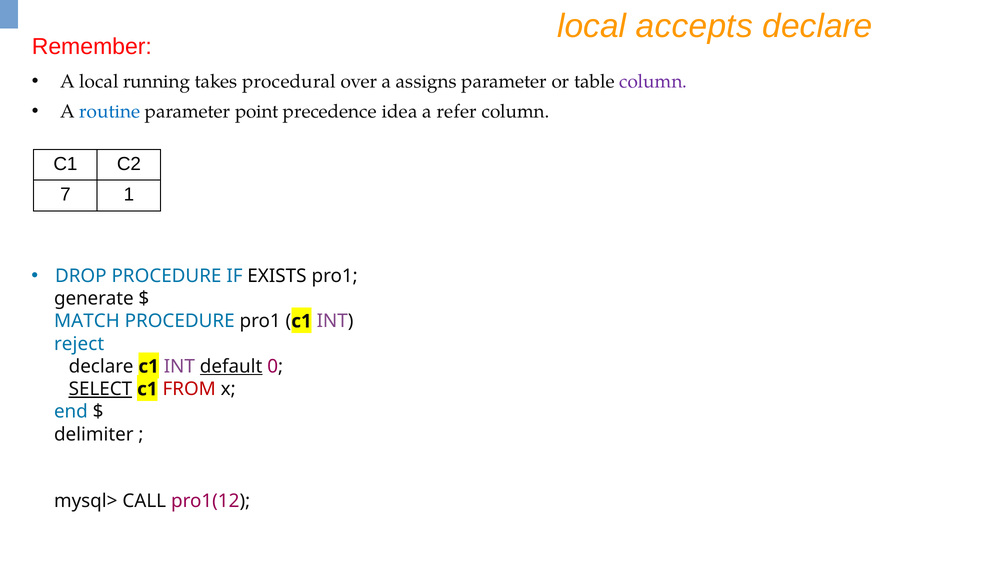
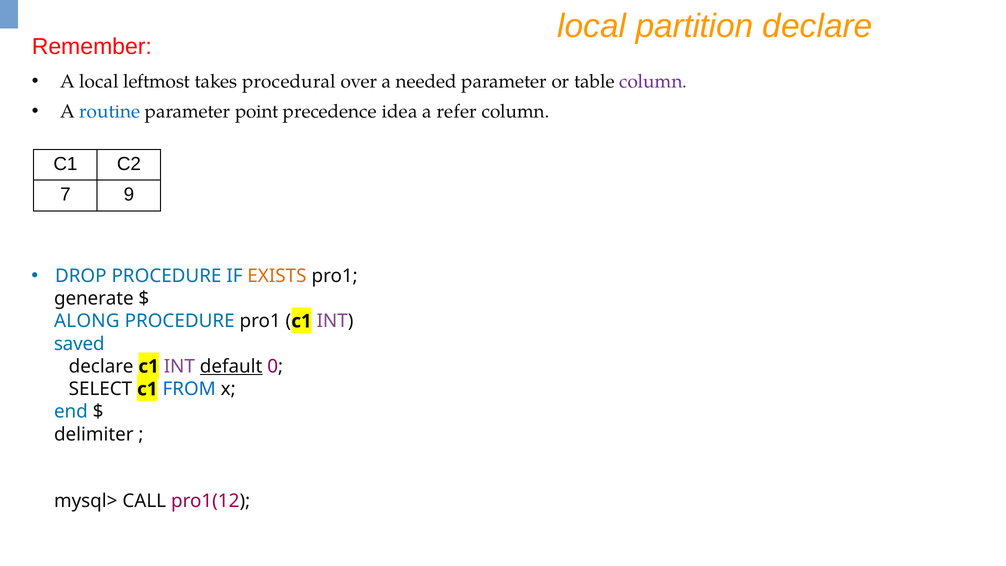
accepts: accepts -> partition (694, 26)
running: running -> leftmost (157, 81)
assigns: assigns -> needed (426, 81)
1: 1 -> 9 (129, 195)
EXISTS colour: black -> orange (277, 276)
MATCH: MATCH -> ALONG (87, 321)
reject: reject -> saved (79, 344)
SELECT underline: present -> none (100, 389)
FROM colour: red -> blue (189, 389)
